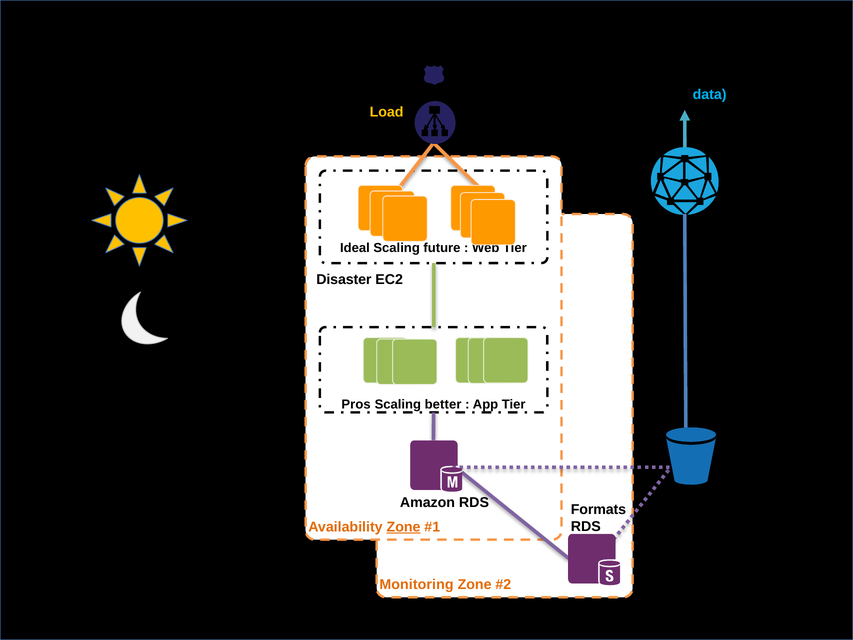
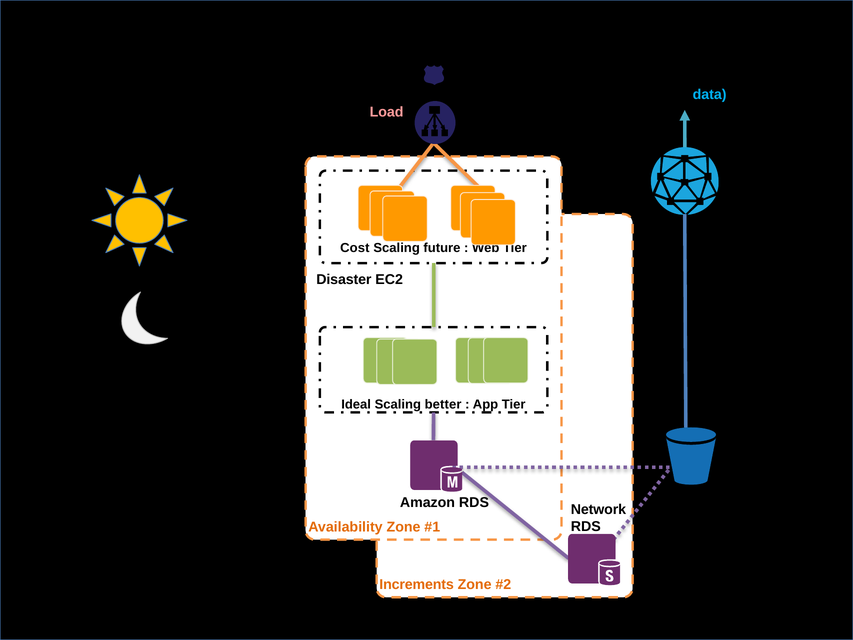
Load colour: yellow -> pink (387, 112)
Ideal: Ideal -> Cost (355, 248)
Pros: Pros -> Ideal (356, 404)
Formats: Formats -> Network (598, 509)
Zone underline: present -> none (404, 527)
Monitoring: Monitoring -> Increments (417, 584)
